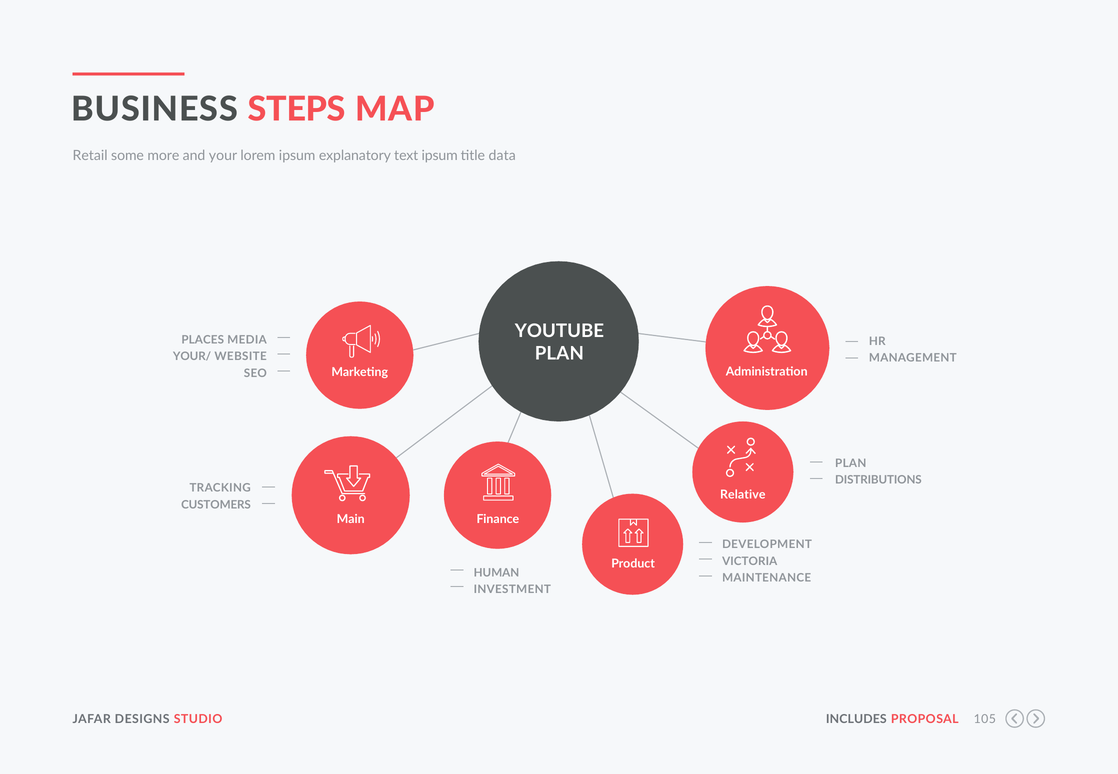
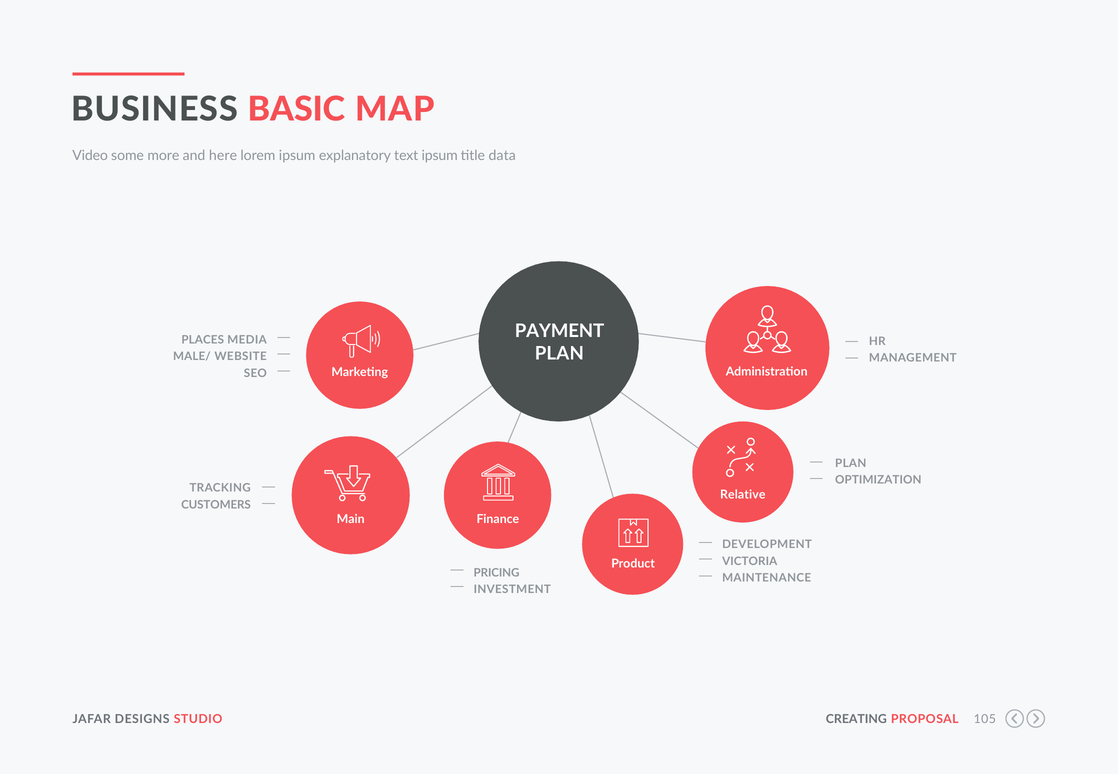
STEPS: STEPS -> BASIC (297, 110)
Retail: Retail -> Video (90, 156)
your: your -> here (223, 156)
YOUTUBE: YOUTUBE -> PAYMENT (560, 331)
YOUR/: YOUR/ -> MALE/ (192, 357)
DISTRIBUTIONS: DISTRIBUTIONS -> OPTIMIZATION (878, 480)
HUMAN: HUMAN -> PRICING (497, 573)
INCLUDES: INCLUDES -> CREATING (856, 719)
